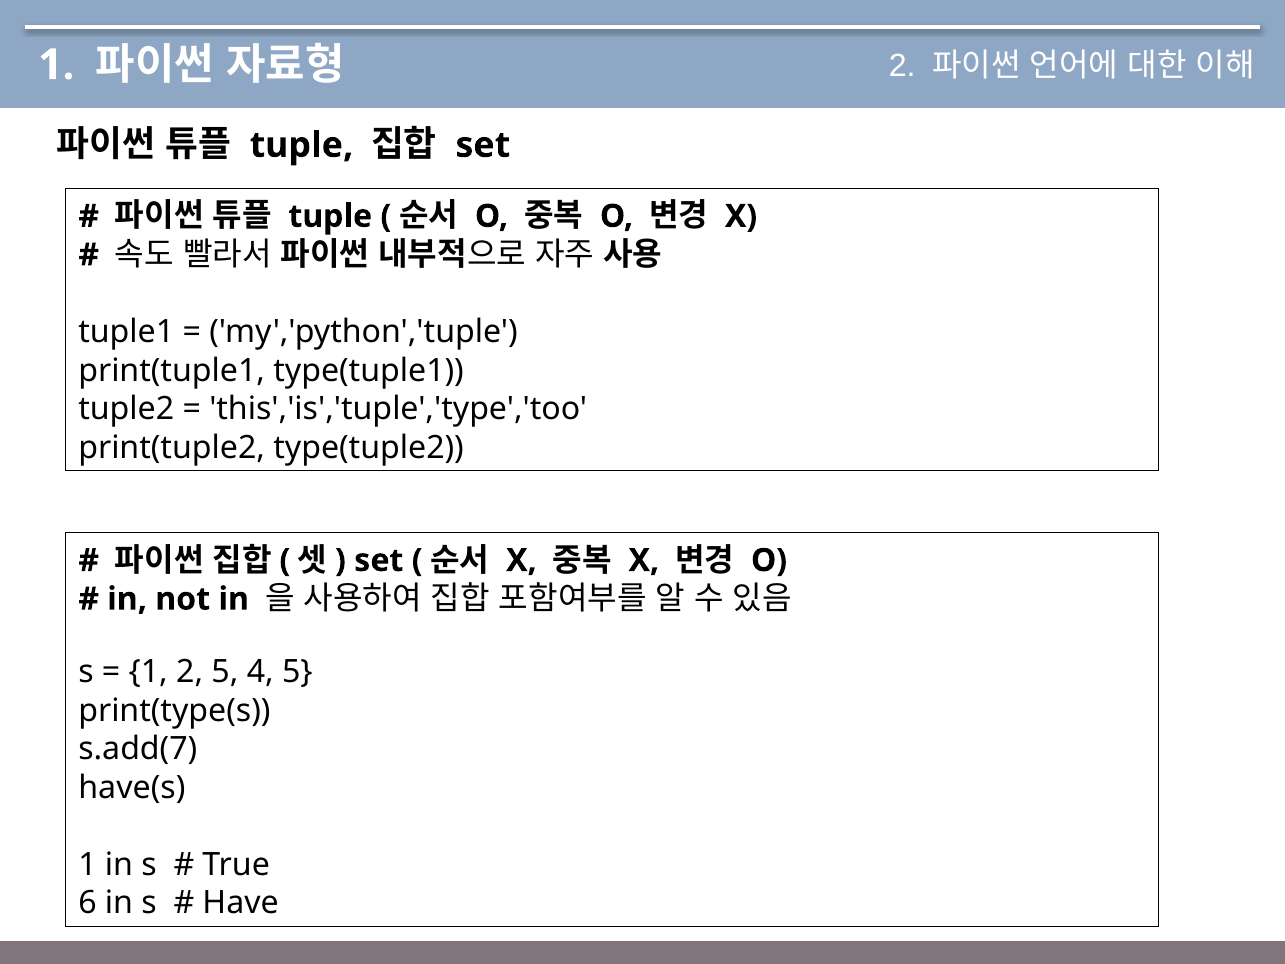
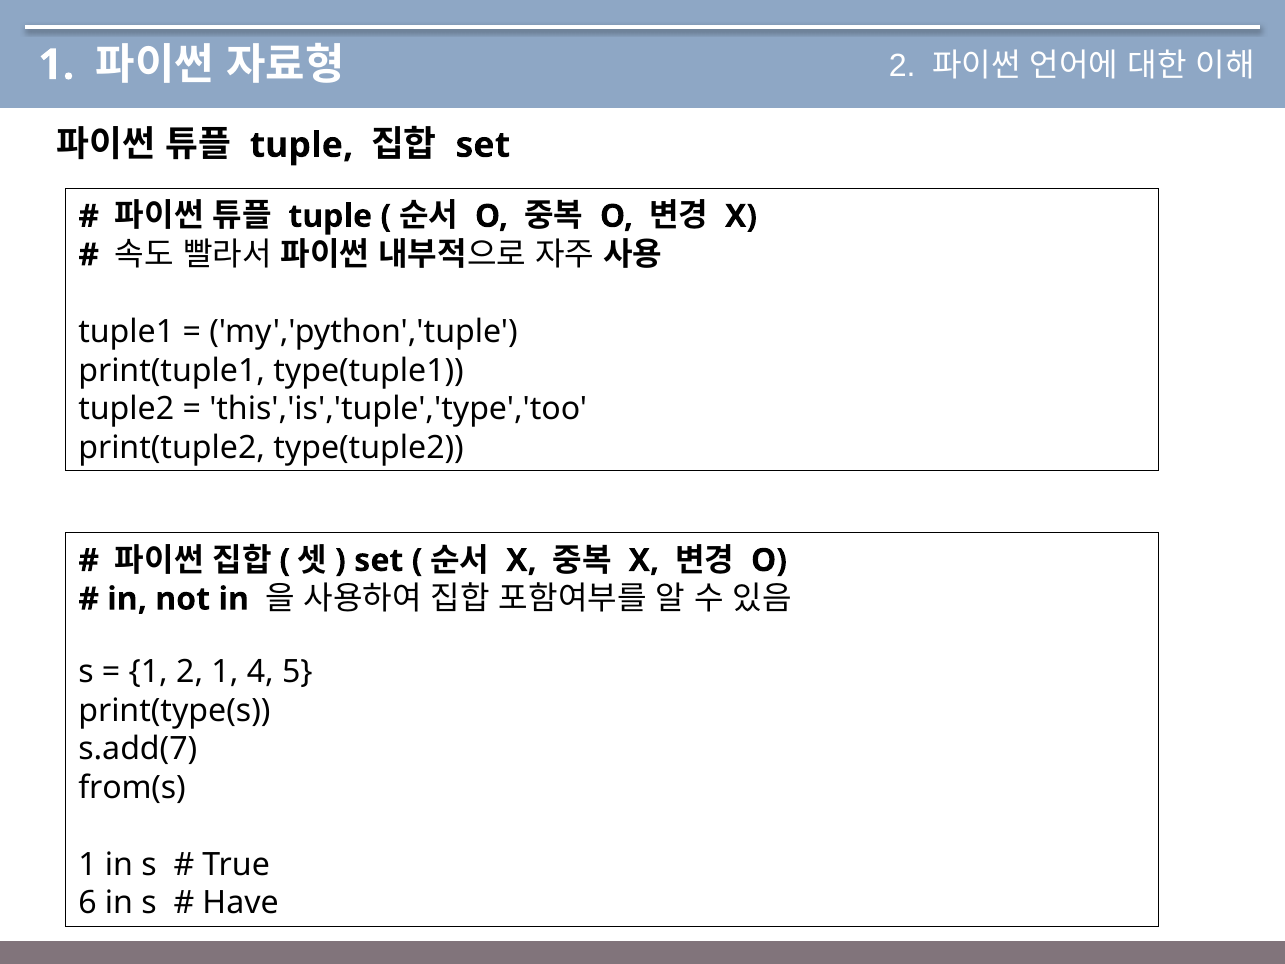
2 5: 5 -> 1 (225, 672)
have(s: have(s -> from(s (132, 787)
